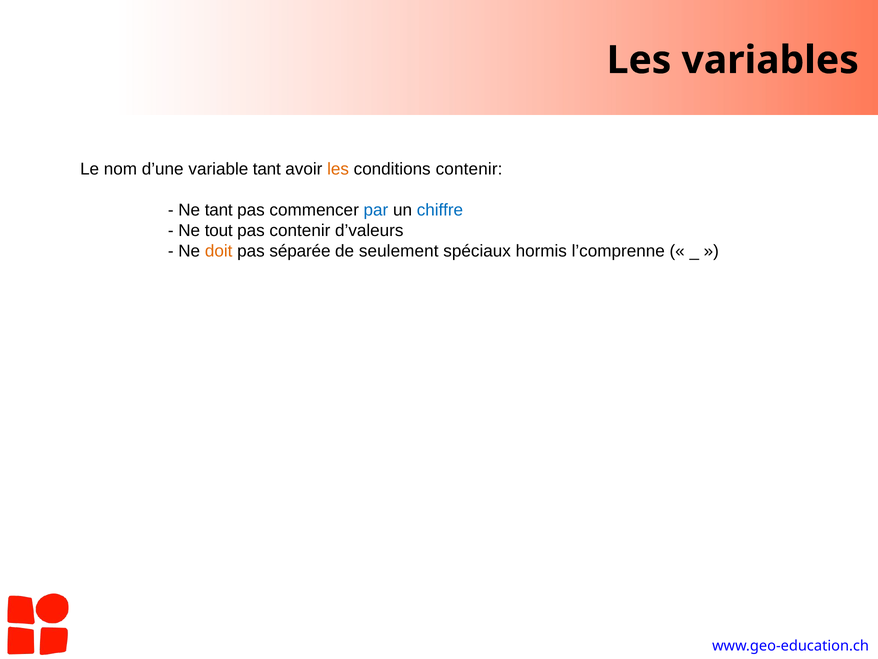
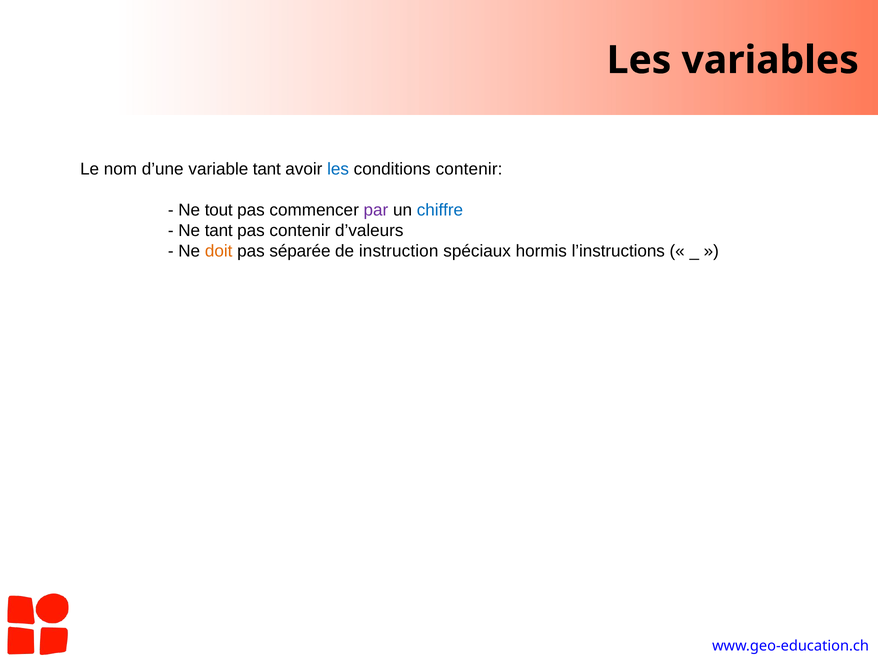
les colour: orange -> blue (338, 169)
Ne tant: tant -> tout (219, 210)
par colour: blue -> purple (376, 210)
Ne tout: tout -> tant (219, 230)
seulement: seulement -> instruction (399, 251)
l’comprenne: l’comprenne -> l’instructions (618, 251)
